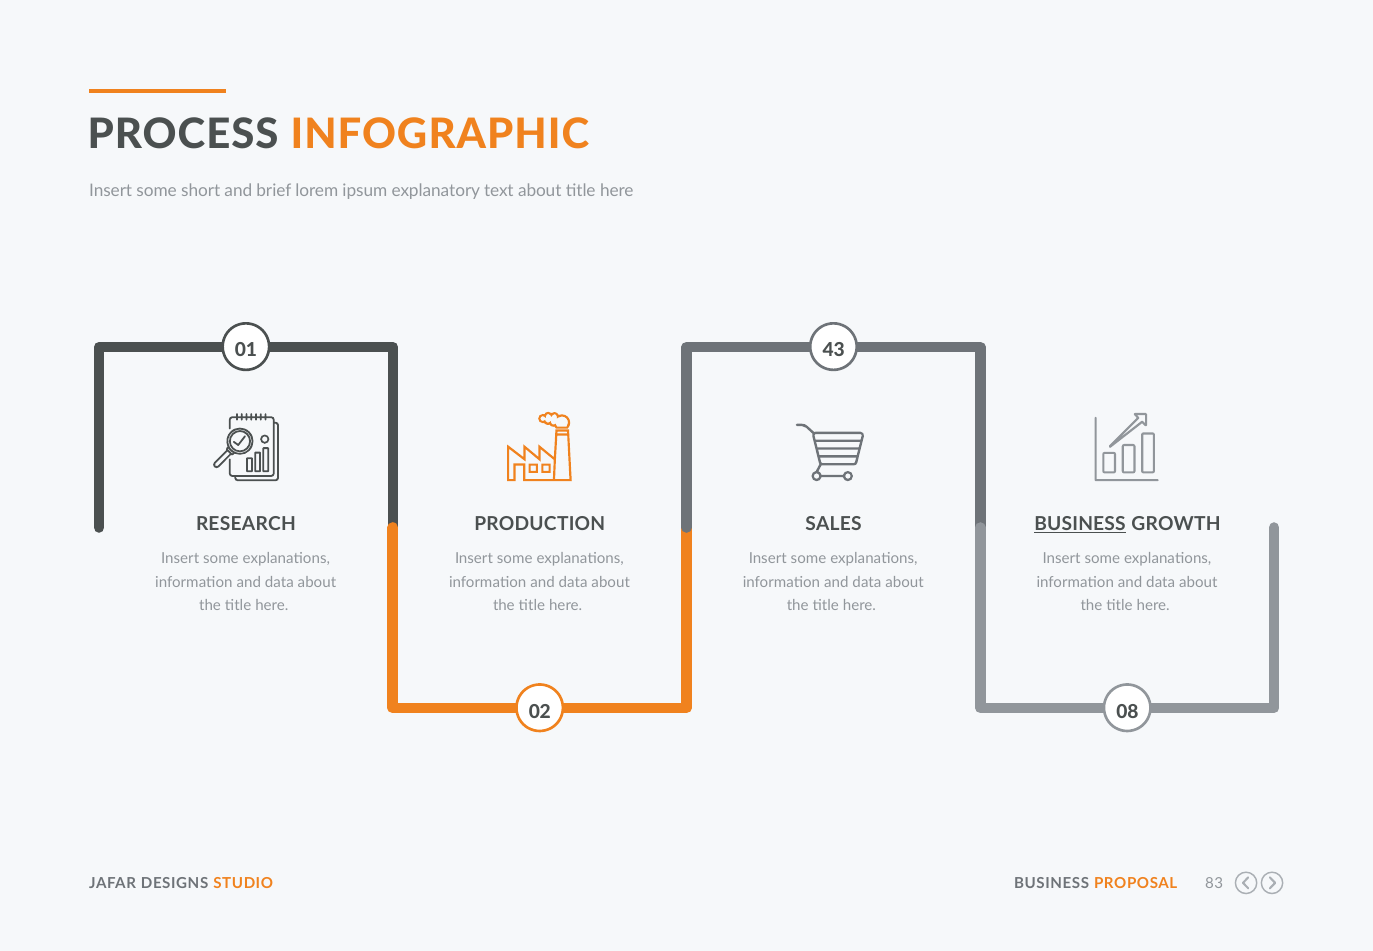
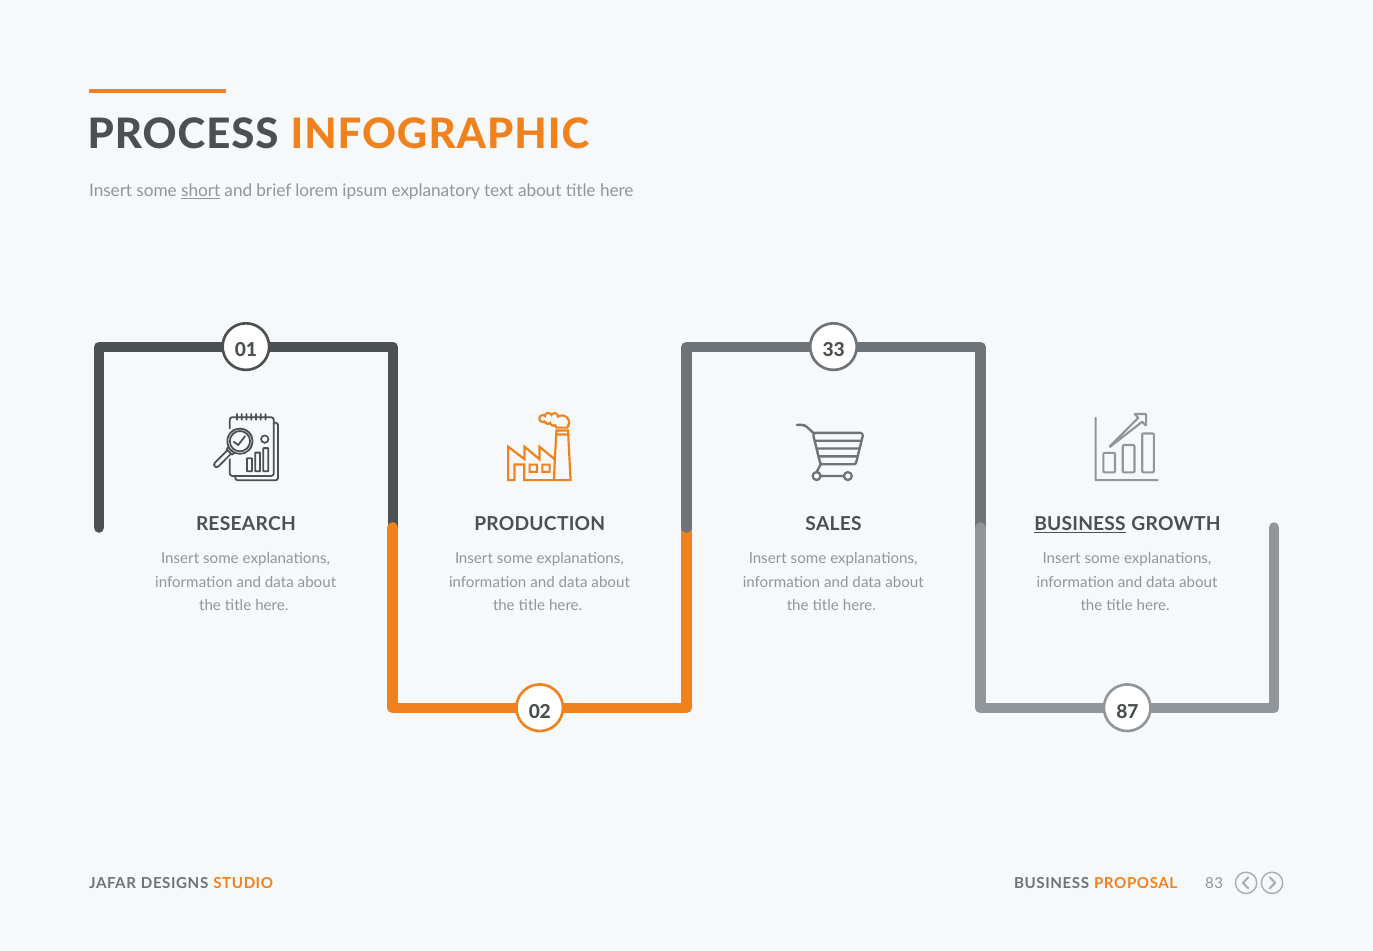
short underline: none -> present (201, 191)
43: 43 -> 33 (834, 350)
08: 08 -> 87 (1127, 711)
